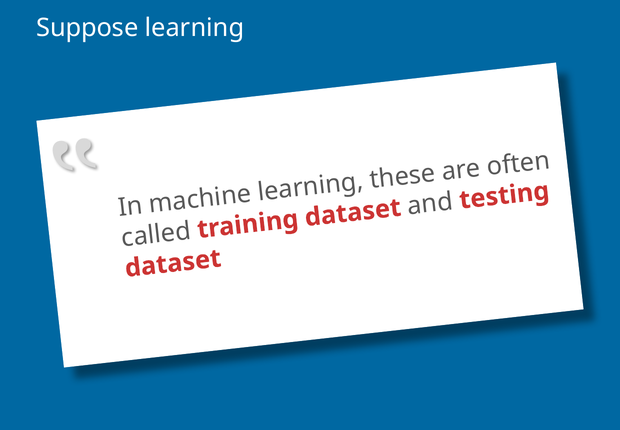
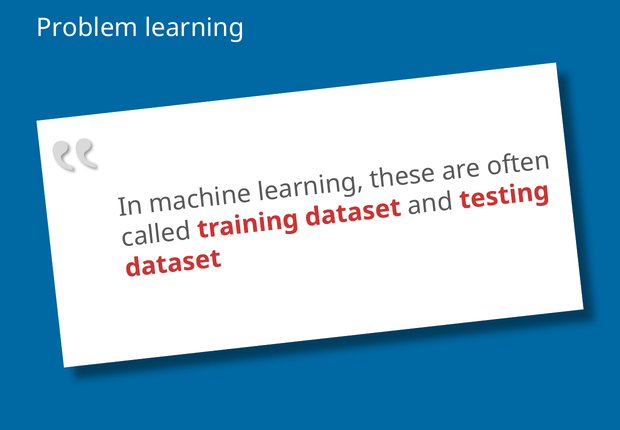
Suppose: Suppose -> Problem (87, 28)
